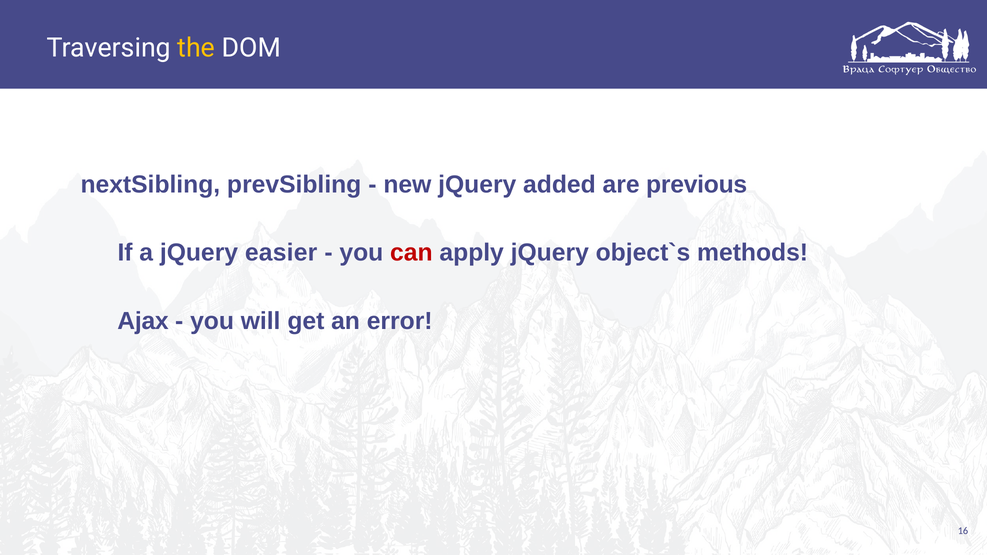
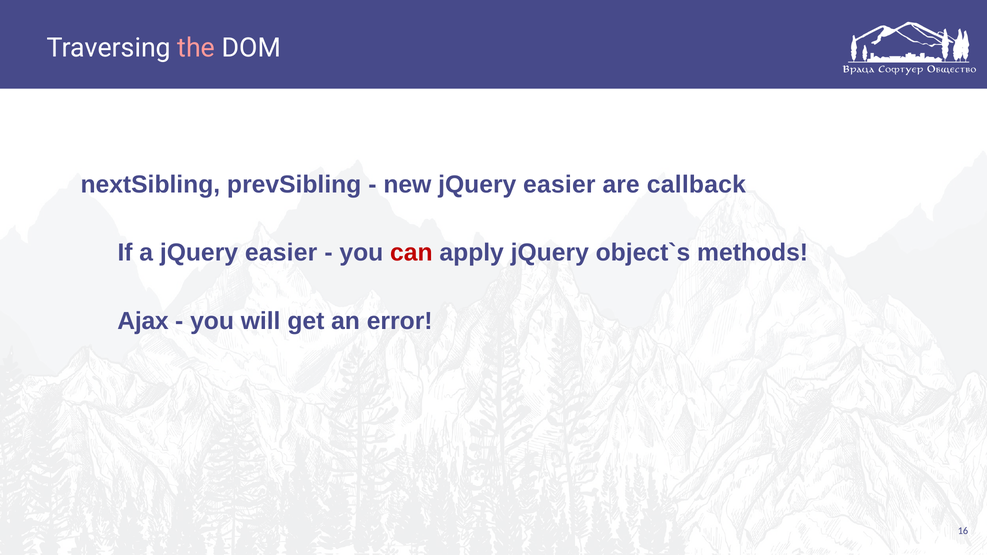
the colour: yellow -> pink (196, 48)
new jQuery added: added -> easier (559, 185)
previous: previous -> callback (696, 185)
